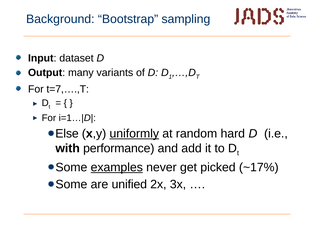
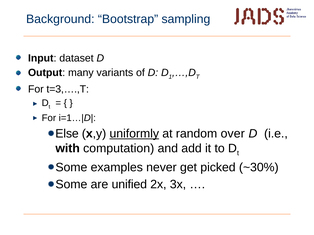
t=7,….,T: t=7,….,T -> t=3,….,T (68, 89)
hard: hard -> over (233, 134)
performance: performance -> computation (119, 149)
examples underline: present -> none (117, 168)
~17%: ~17% -> ~30% (259, 168)
